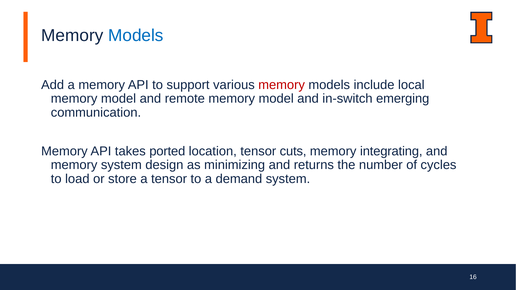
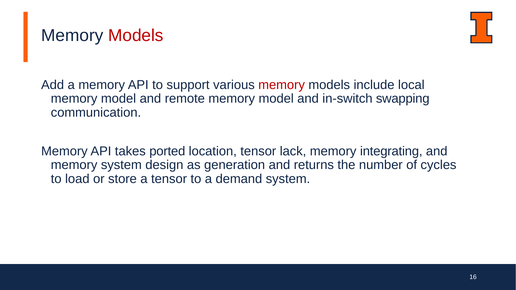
Models colour: blue -> red (136, 36)
emerging: emerging -> swapping (403, 99)
cuts: cuts -> lack (293, 151)
minimizing: minimizing -> generation (235, 165)
